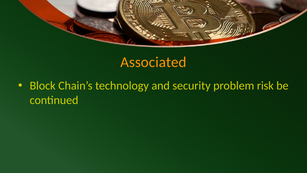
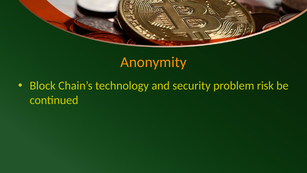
Associated: Associated -> Anonymity (153, 62)
